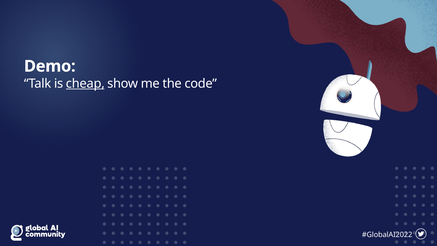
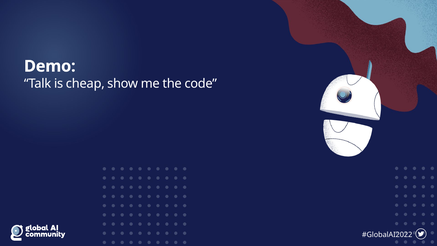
cheap underline: present -> none (85, 83)
